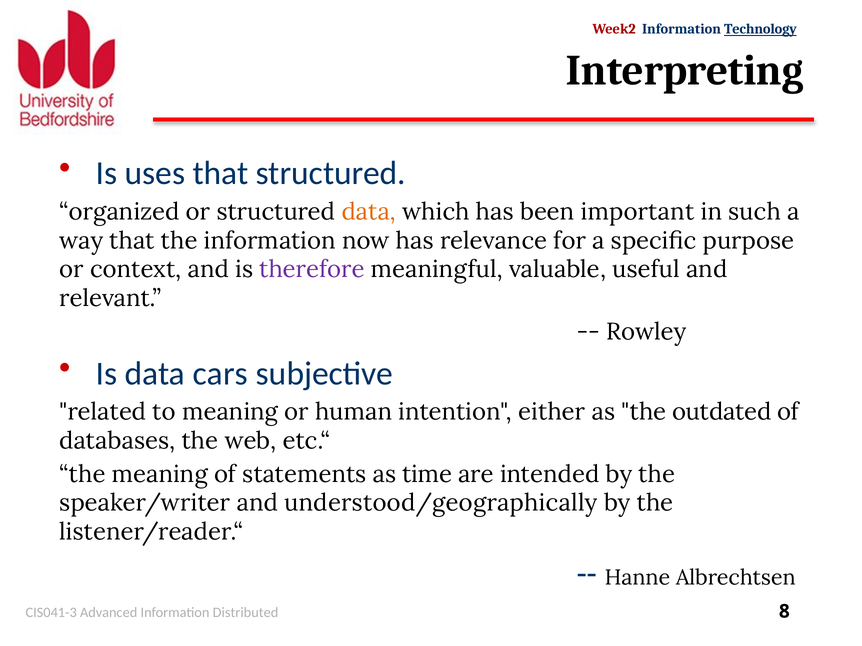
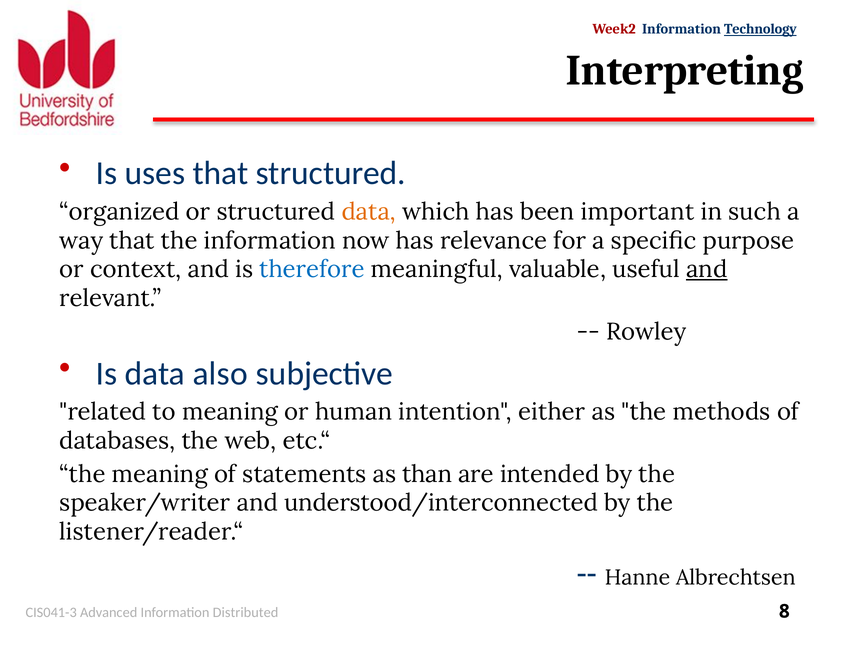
therefore colour: purple -> blue (312, 270)
and underline: none -> present (707, 270)
cars: cars -> also (220, 374)
outdated: outdated -> methods (722, 412)
time: time -> than (427, 475)
understood/geographically: understood/geographically -> understood/interconnected (441, 503)
